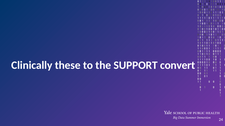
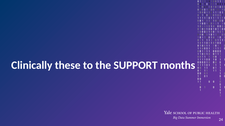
convert: convert -> months (178, 65)
